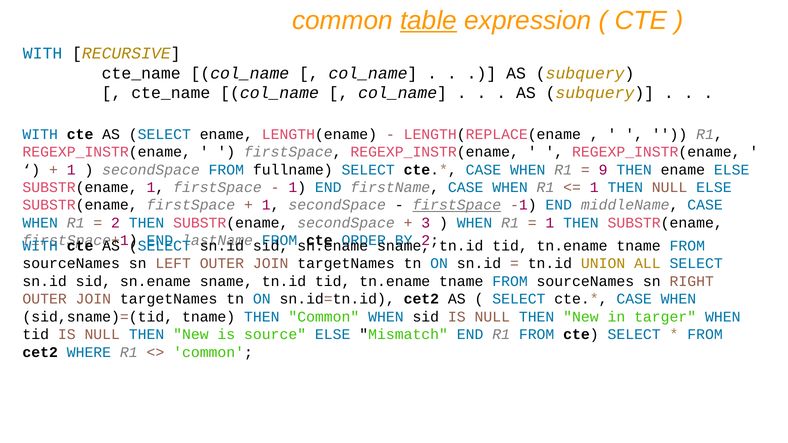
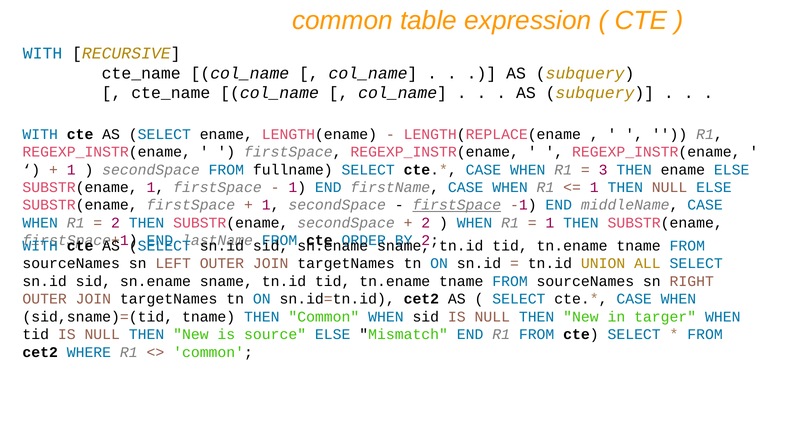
table underline: present -> none (429, 21)
9: 9 -> 3 (603, 170)
3: 3 -> 2 (426, 223)
